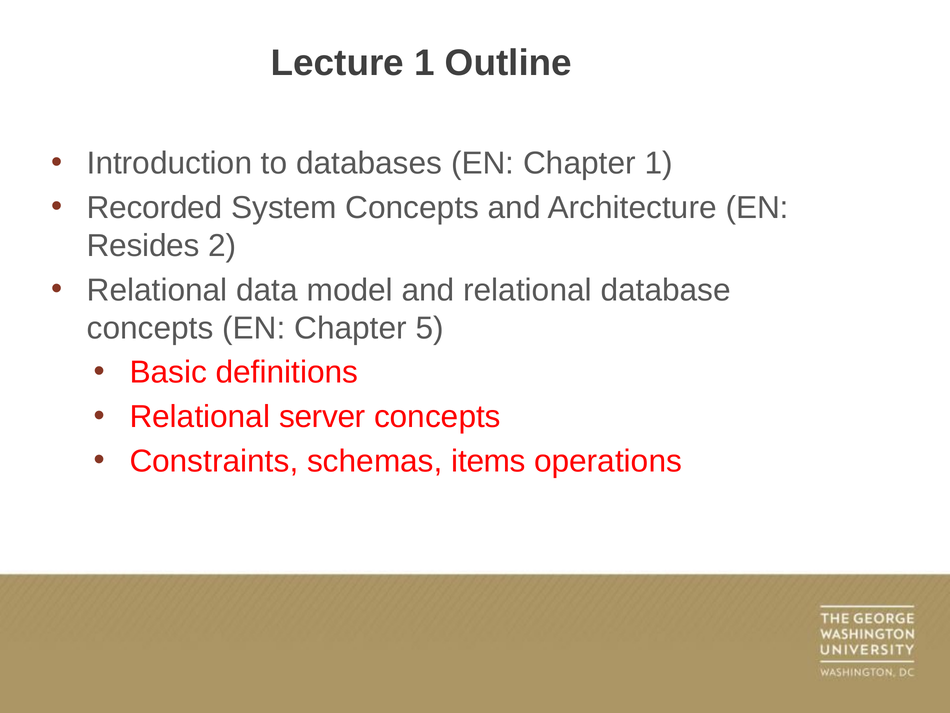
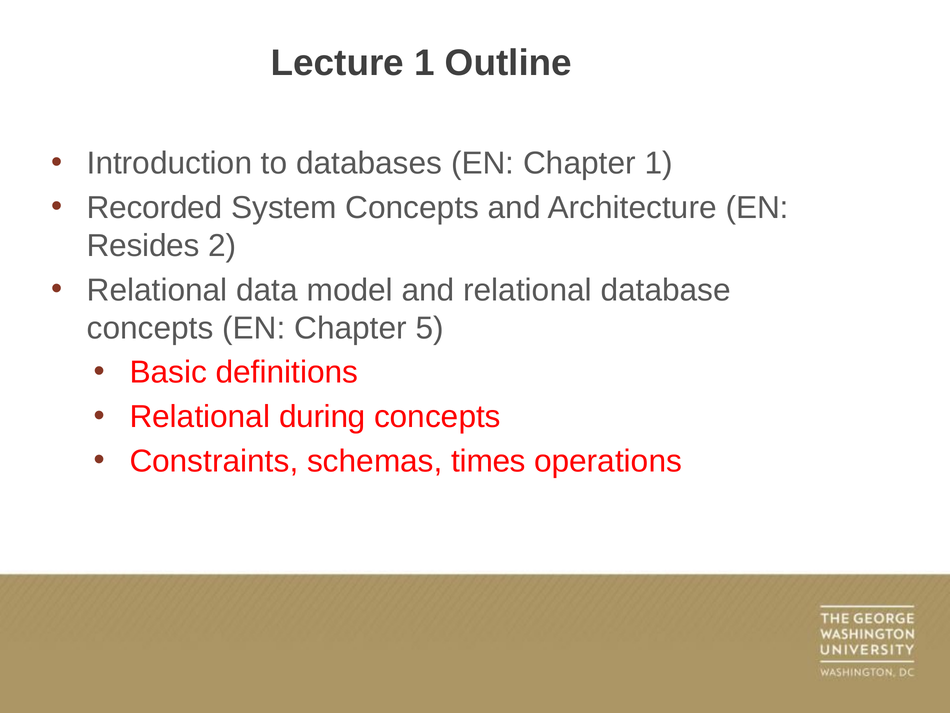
server: server -> during (322, 417)
items: items -> times (489, 461)
